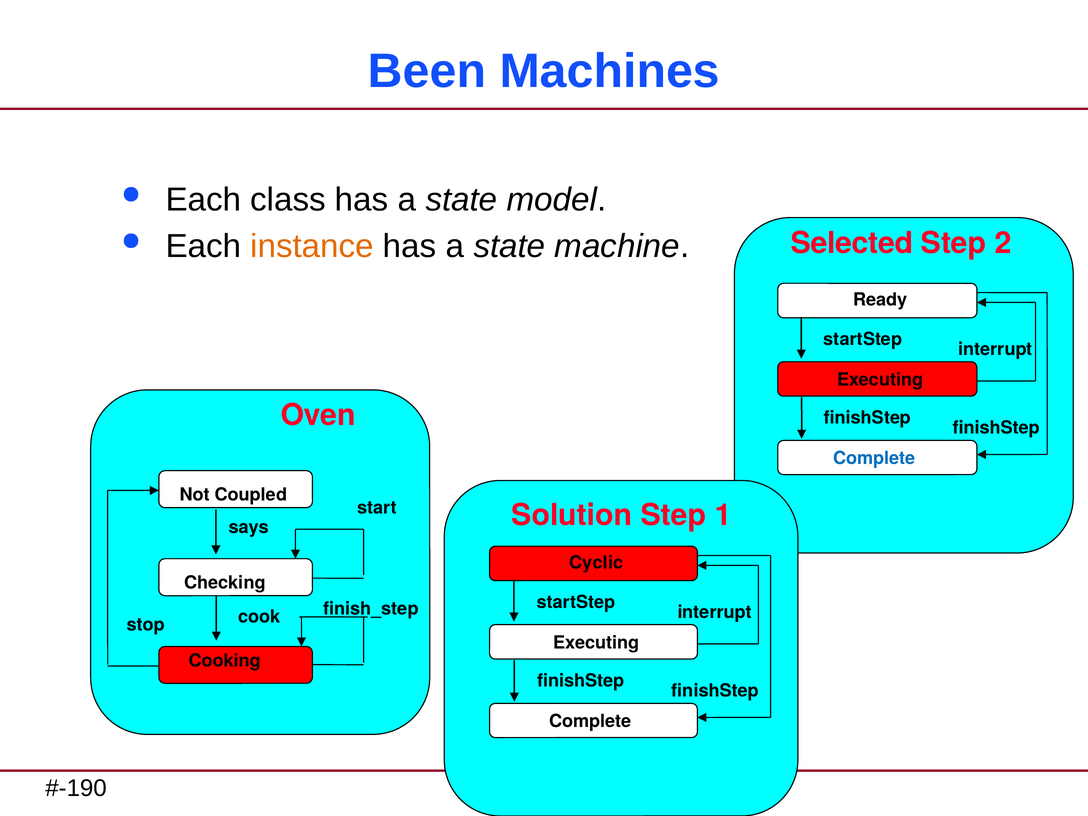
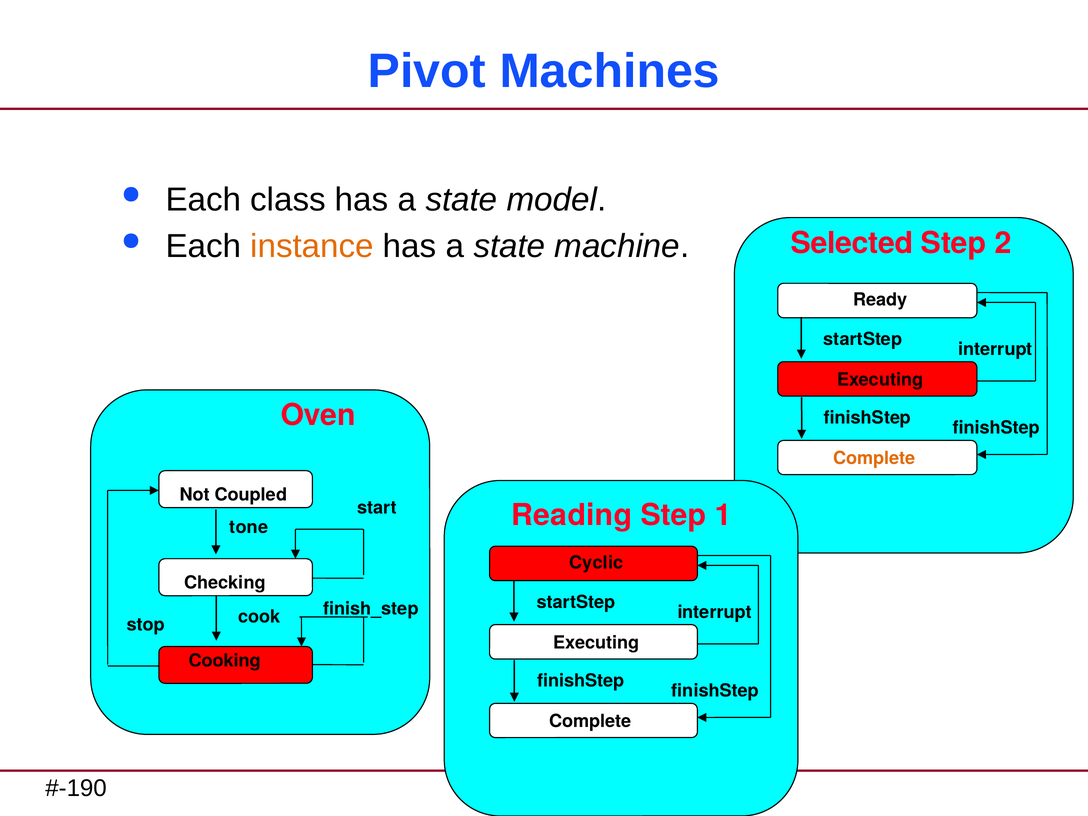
Been: Been -> Pivot (427, 71)
Complete colour: blue -> orange (874, 458)
Solution: Solution -> Reading (572, 515)
says: says -> tone (249, 527)
